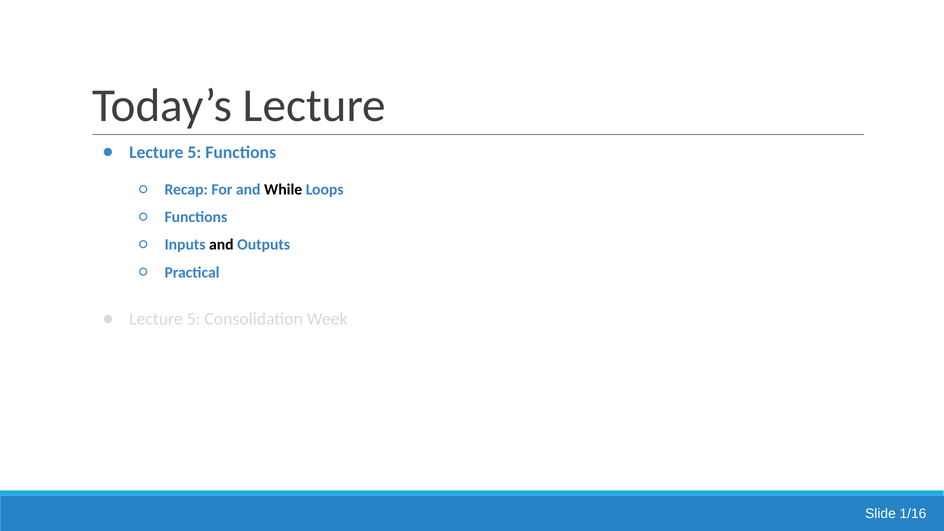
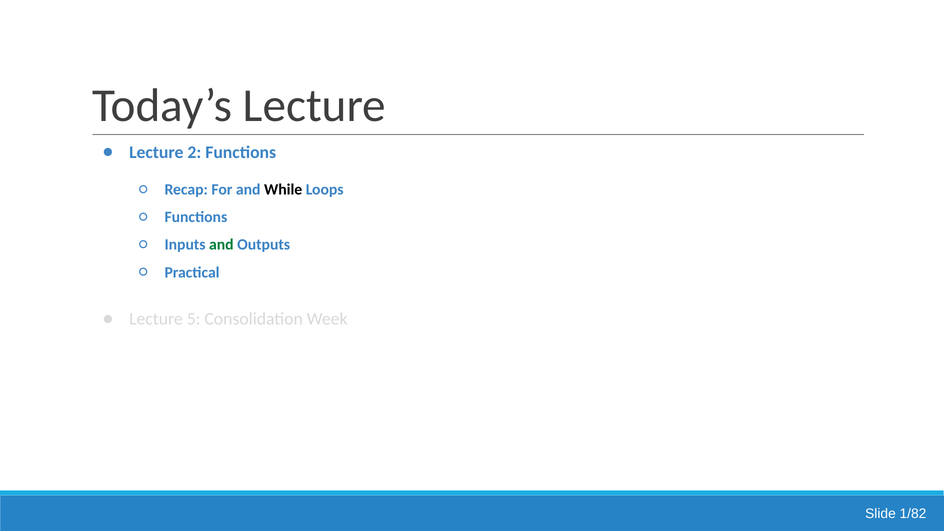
5: 5 -> 2 (194, 152)
and colour: black -> green (221, 245)
1/16: 1/16 -> 1/82 (913, 514)
